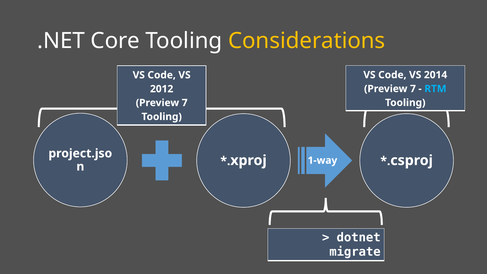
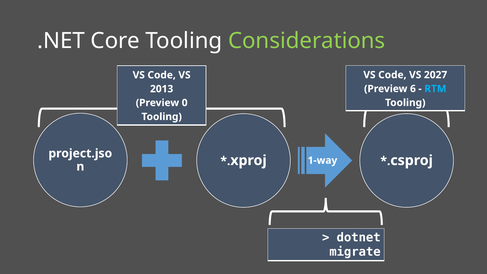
Considerations colour: yellow -> light green (307, 41)
2014: 2014 -> 2027 (436, 75)
7: 7 -> 6 (413, 89)
2012: 2012 -> 2013 (162, 89)
7: 7 -> 0 (185, 103)
